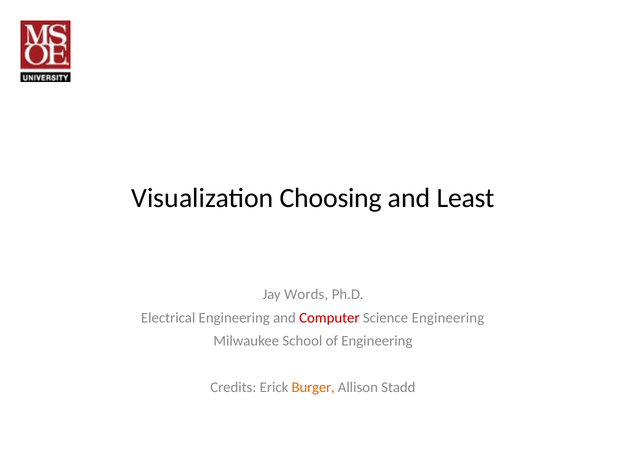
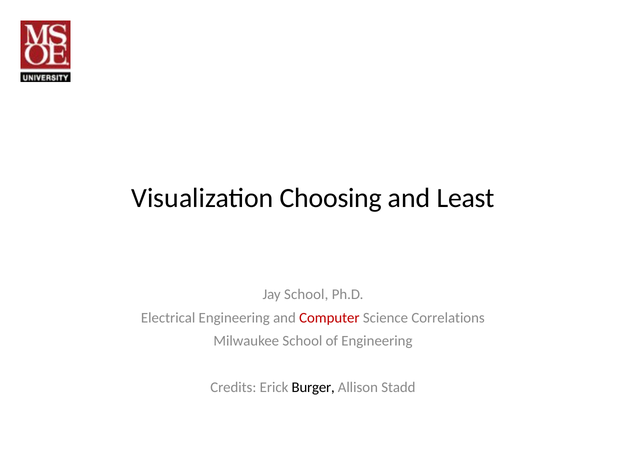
Jay Words: Words -> School (306, 295)
Science Engineering: Engineering -> Correlations (448, 318)
Burger colour: orange -> black (313, 388)
